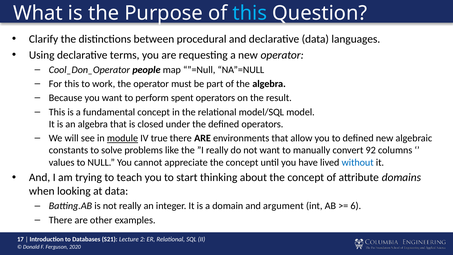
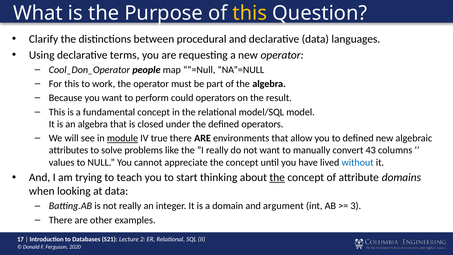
this colour: light blue -> yellow (250, 13)
spent: spent -> could (182, 98)
constants: constants -> attributes (68, 150)
92: 92 -> 43 (371, 150)
the underline: none -> present (277, 177)
6: 6 -> 3 (356, 206)
